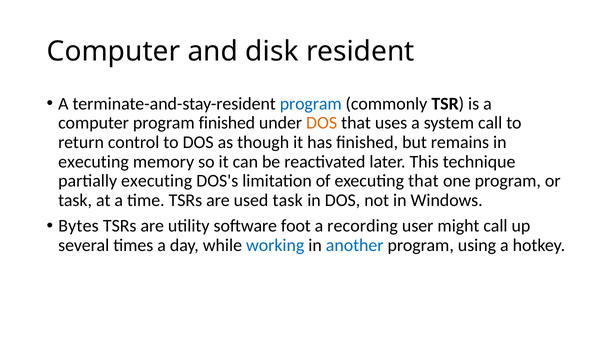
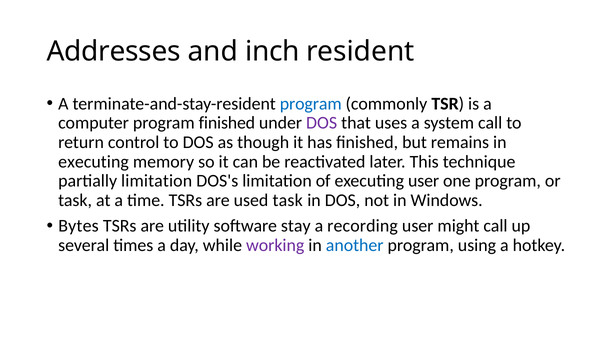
Computer: Computer -> Addresses (114, 51)
disk: disk -> inch (272, 51)
DOS colour: orange -> purple (322, 123)
partially executing: executing -> limitation (157, 181)
executing that: that -> user (424, 181)
foot: foot -> stay (296, 226)
working colour: blue -> purple (275, 245)
